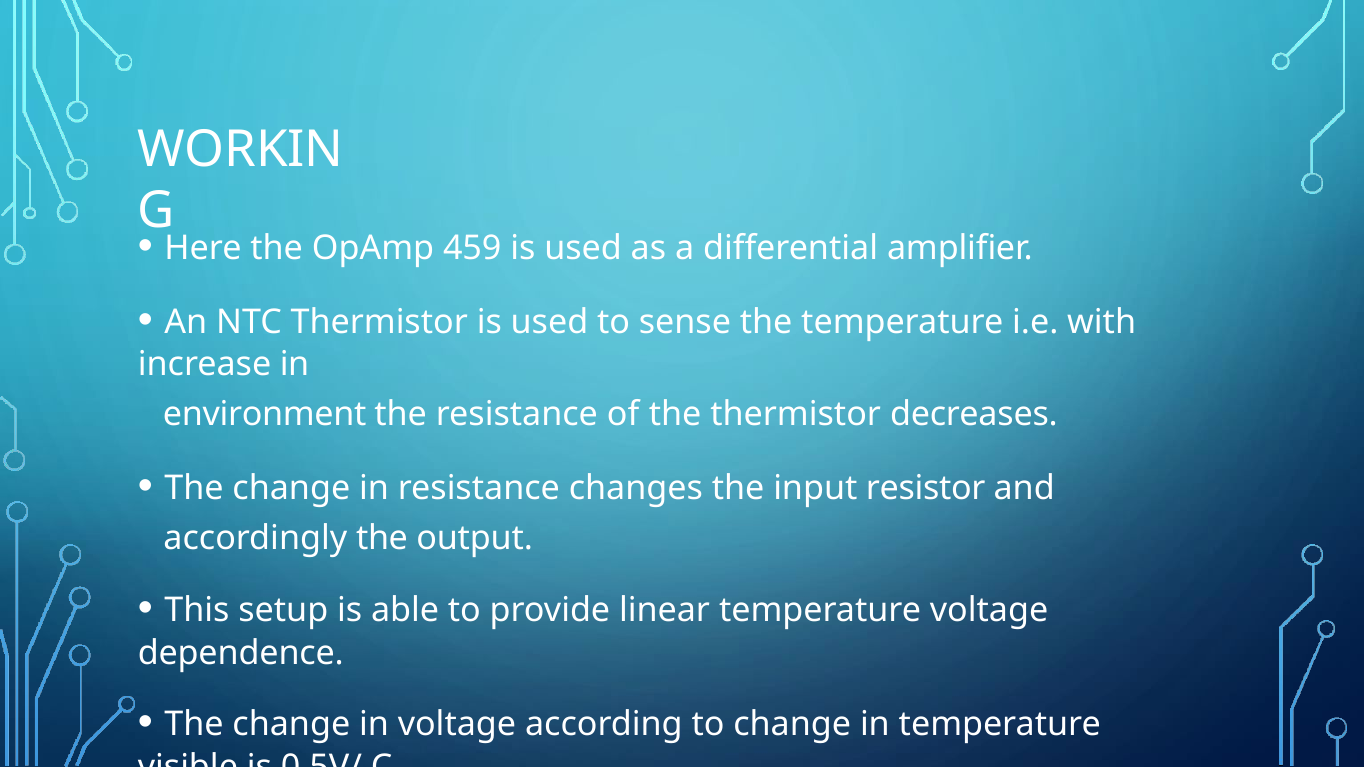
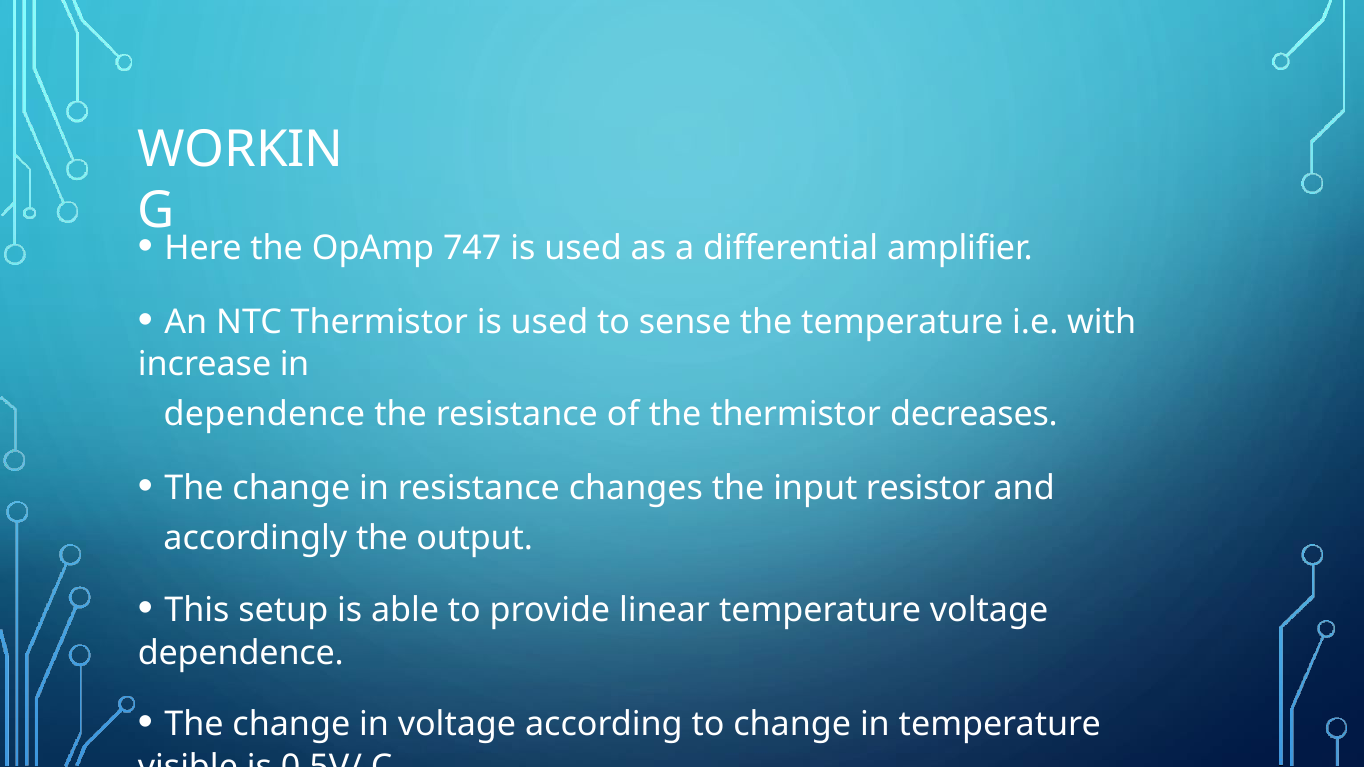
459: 459 -> 747 (472, 249)
environment: environment -> dependence (264, 414)
